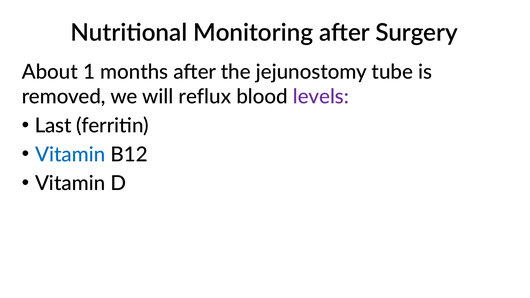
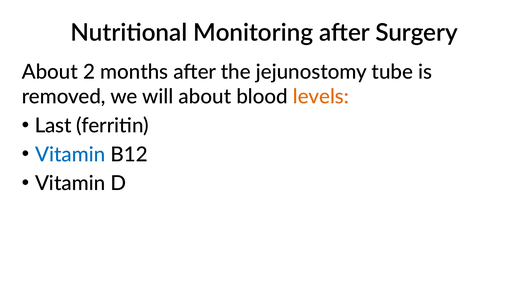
1: 1 -> 2 (89, 72)
will reflux: reflux -> about (205, 97)
levels colour: purple -> orange (321, 97)
